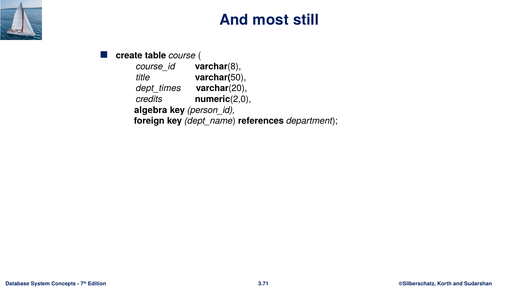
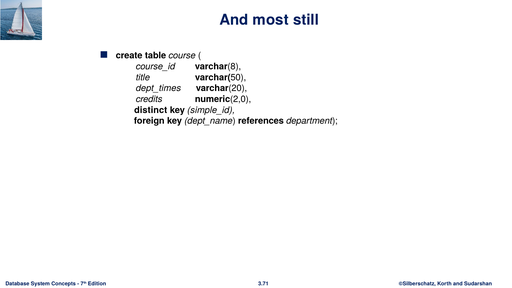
algebra: algebra -> distinct (151, 110)
person_id: person_id -> simple_id (211, 110)
